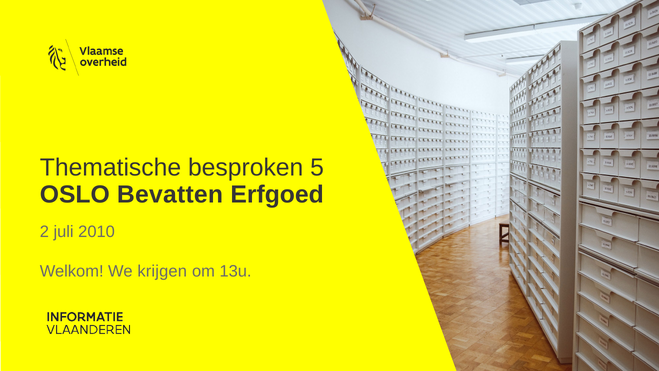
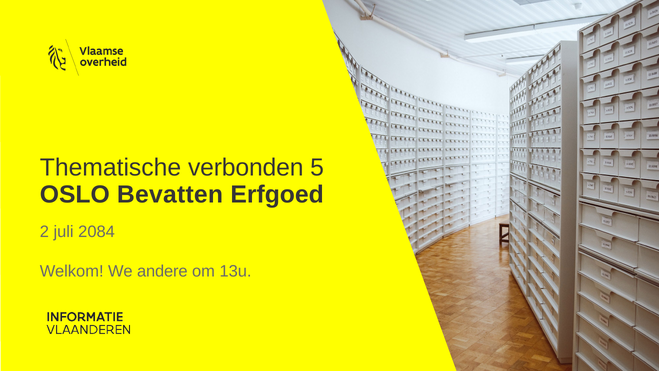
besproken: besproken -> verbonden (246, 168)
2010: 2010 -> 2084 (97, 232)
krijgen: krijgen -> andere (162, 271)
